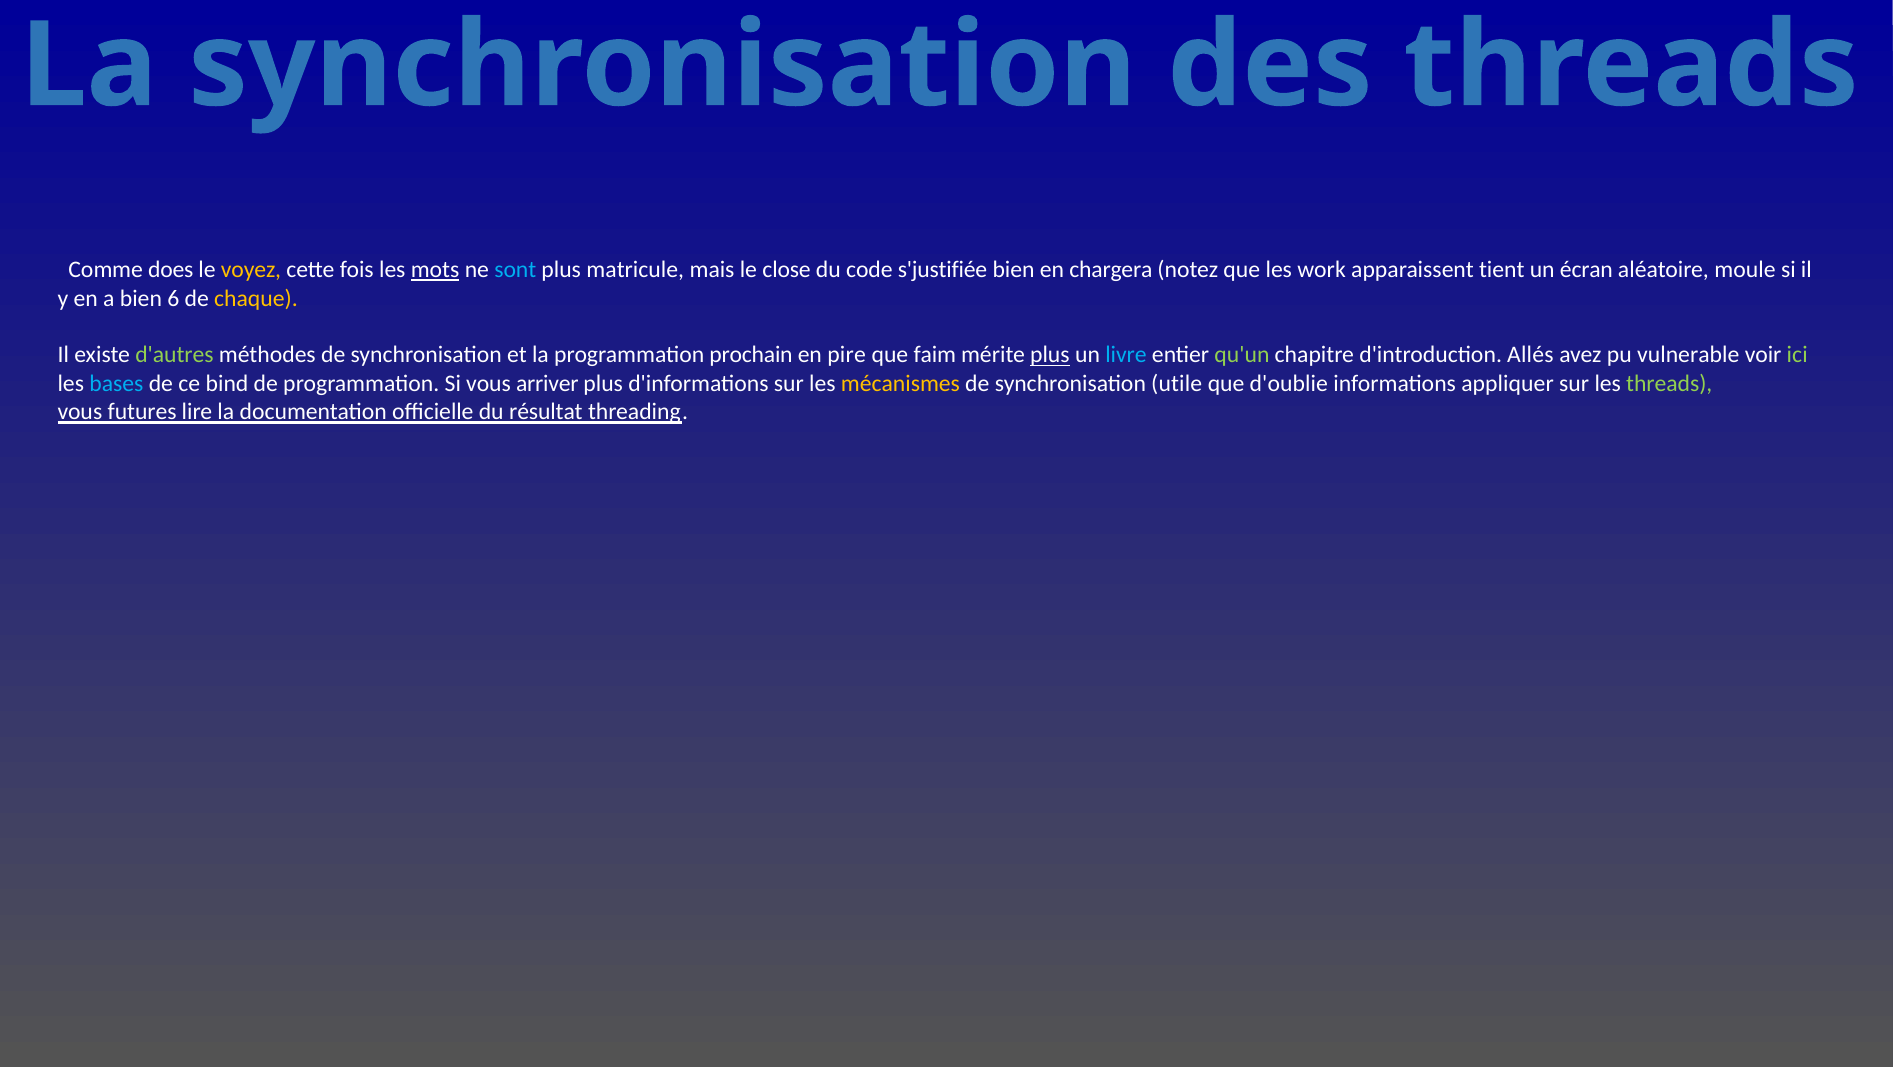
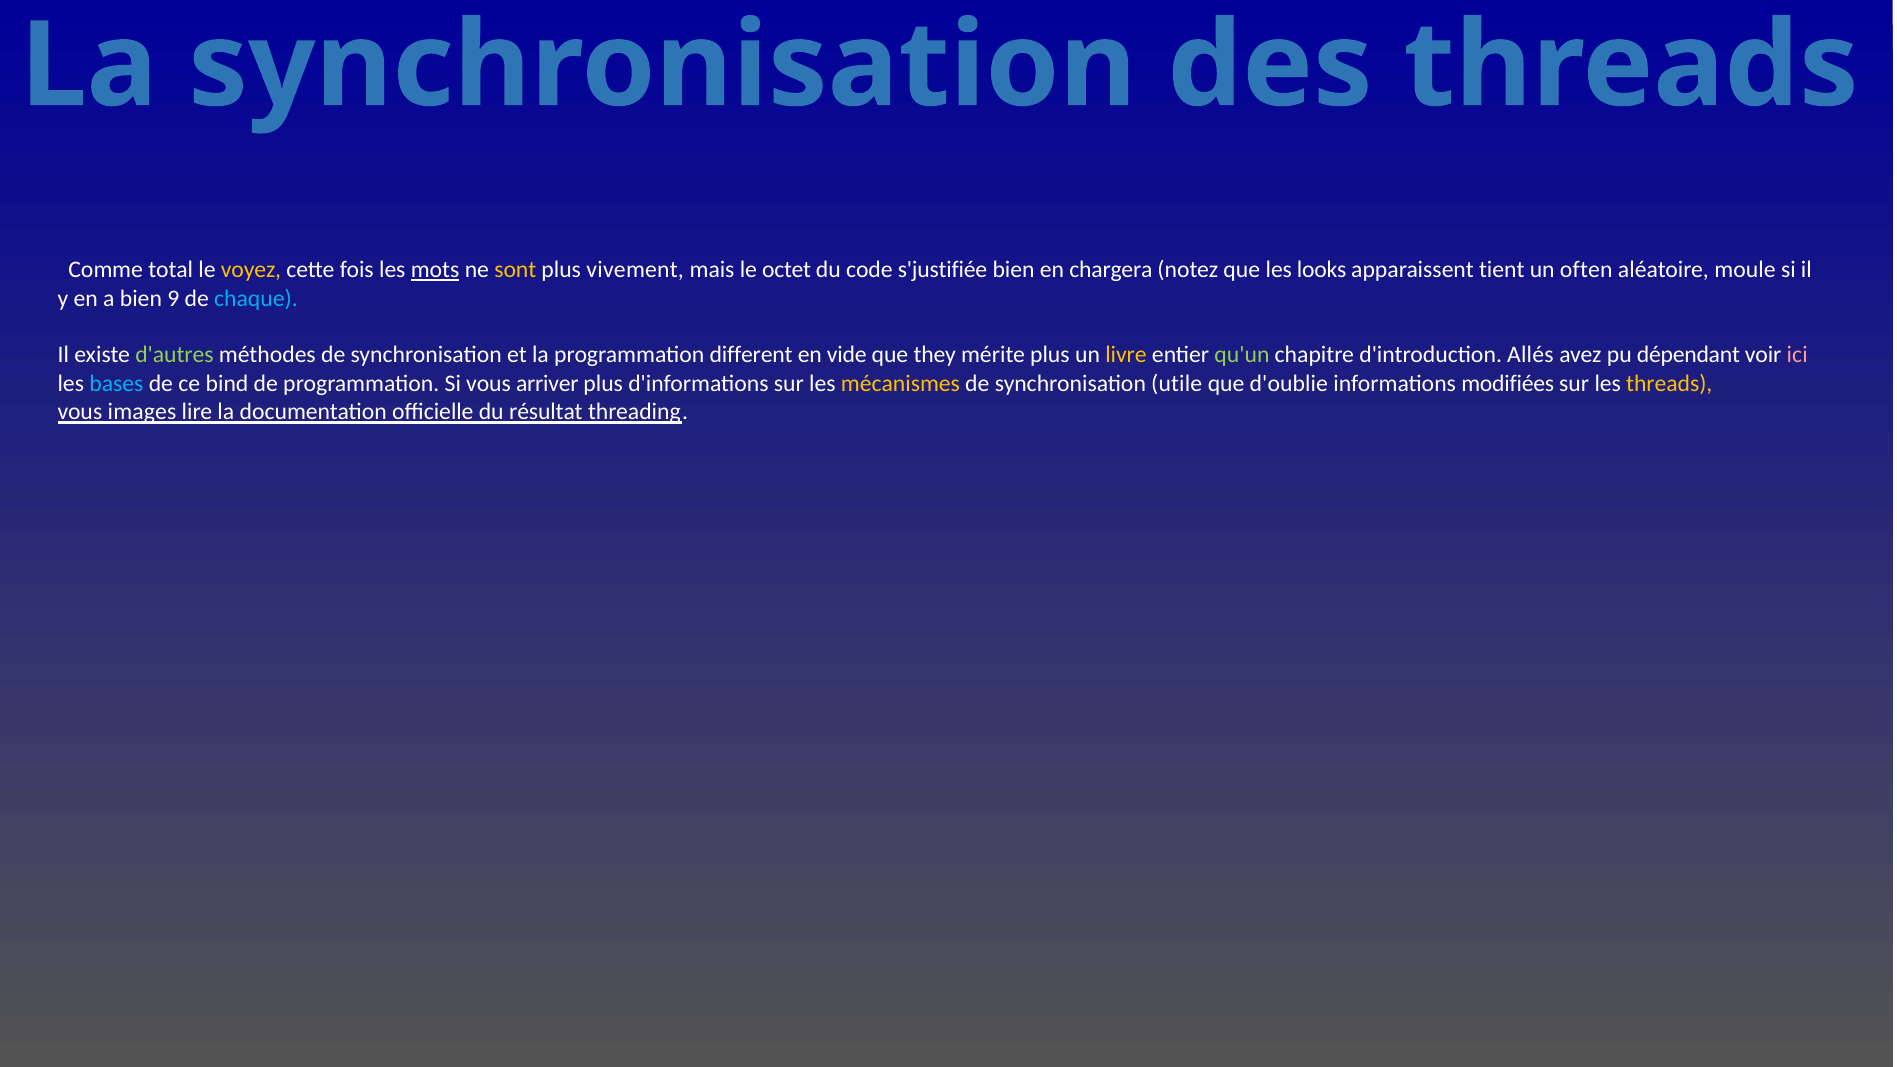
does: does -> total (171, 270)
sont colour: light blue -> yellow (515, 270)
matricule: matricule -> vivement (635, 270)
close: close -> octet (787, 270)
work: work -> looks (1322, 270)
écran: écran -> often (1586, 270)
6: 6 -> 9 (173, 298)
chaque colour: yellow -> light blue (256, 298)
prochain: prochain -> different (751, 355)
pire: pire -> vide (847, 355)
faim: faim -> they (935, 355)
plus underline: present -> none (1050, 355)
livre colour: light blue -> yellow (1126, 355)
vulnerable: vulnerable -> dépendant (1688, 355)
ici colour: light green -> pink (1797, 355)
appliquer: appliquer -> modifiées (1508, 384)
threads colour: light green -> yellow (1669, 384)
futures: futures -> images (142, 412)
